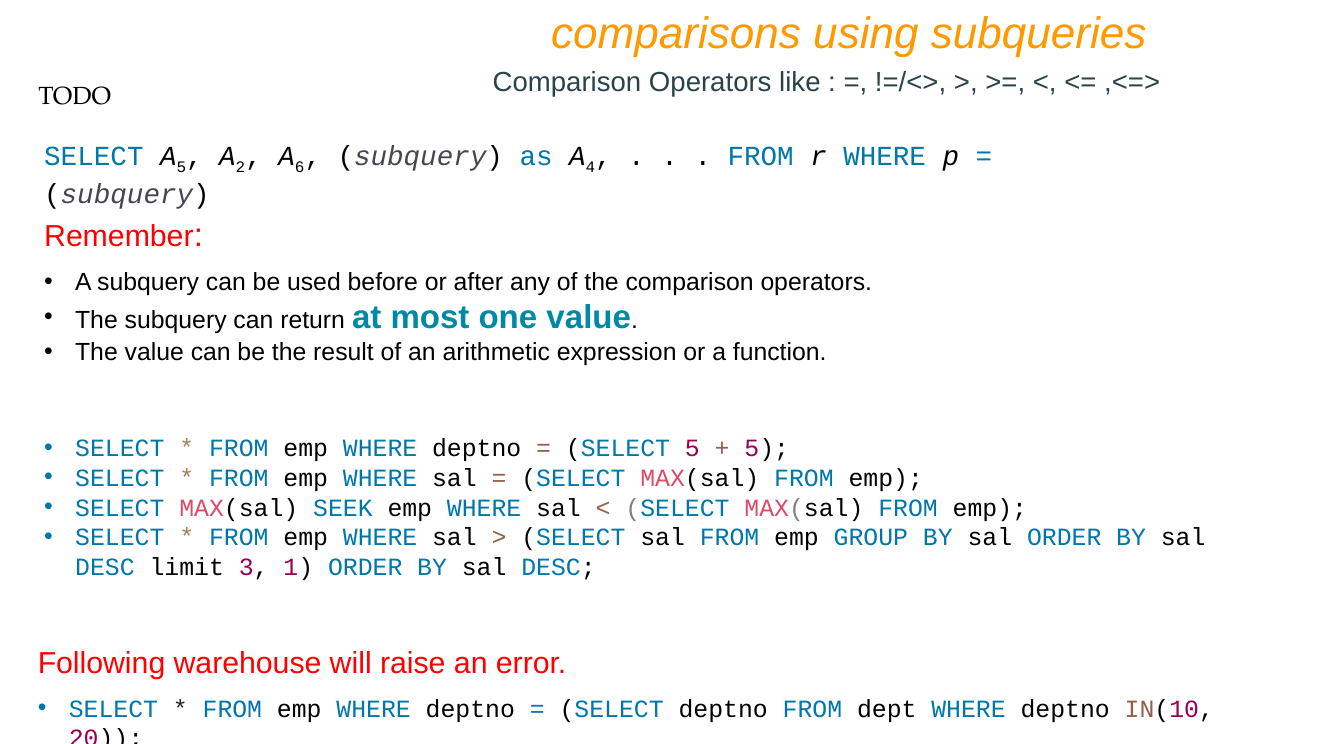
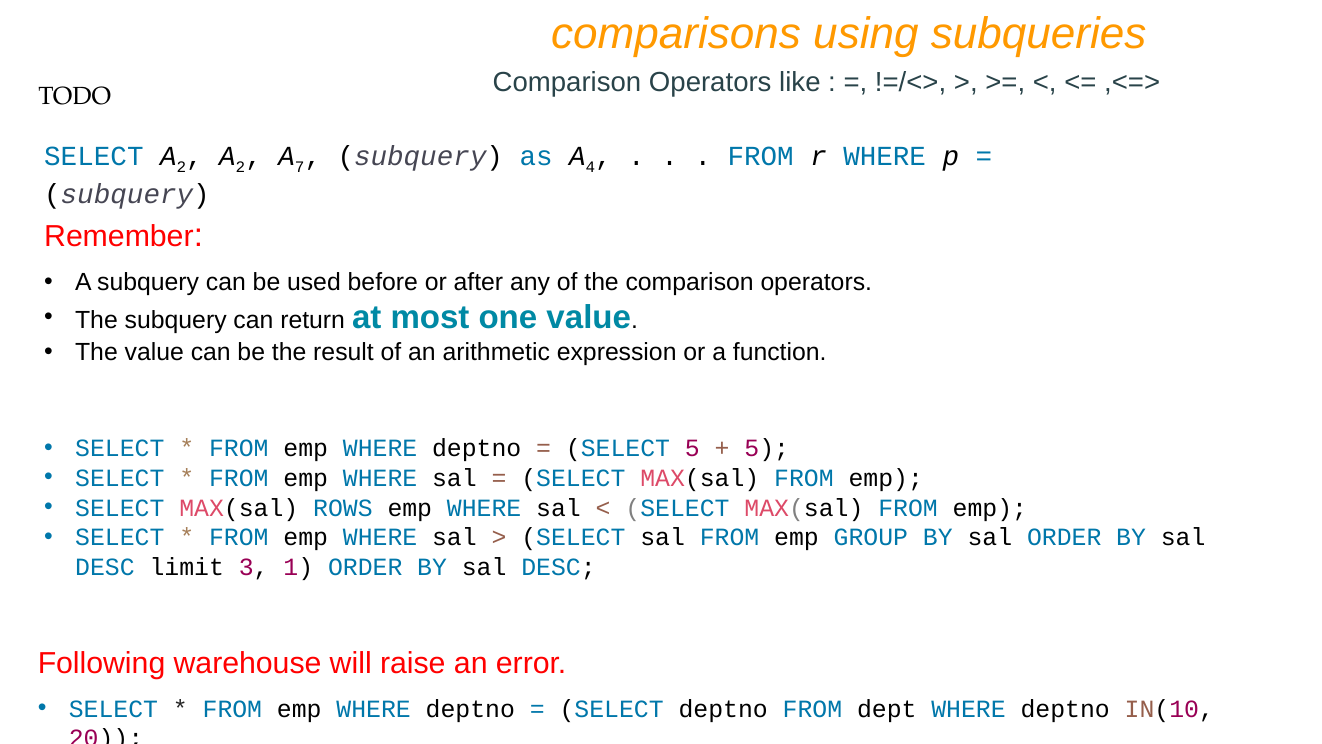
SELECT A 5: 5 -> 2 (181, 168)
6: 6 -> 7 (300, 168)
SEEK: SEEK -> ROWS (343, 508)
